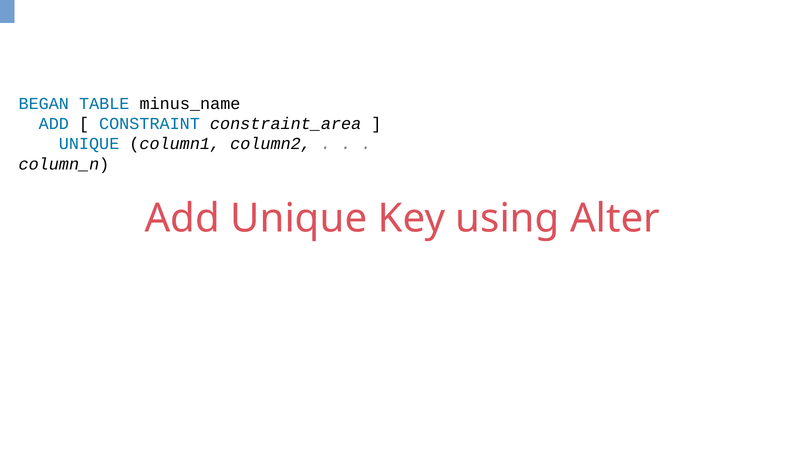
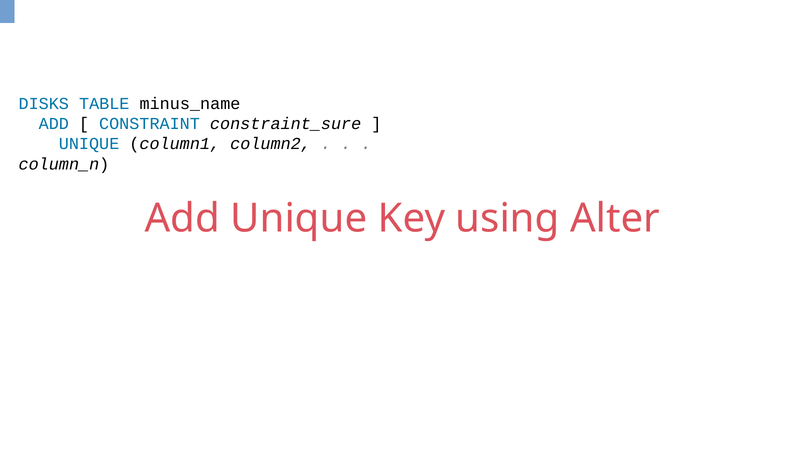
BEGAN: BEGAN -> DISKS (44, 104)
constraint_area: constraint_area -> constraint_sure (286, 124)
